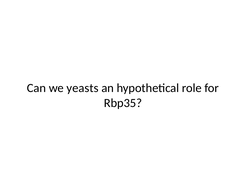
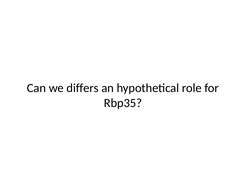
yeasts: yeasts -> differs (83, 88)
